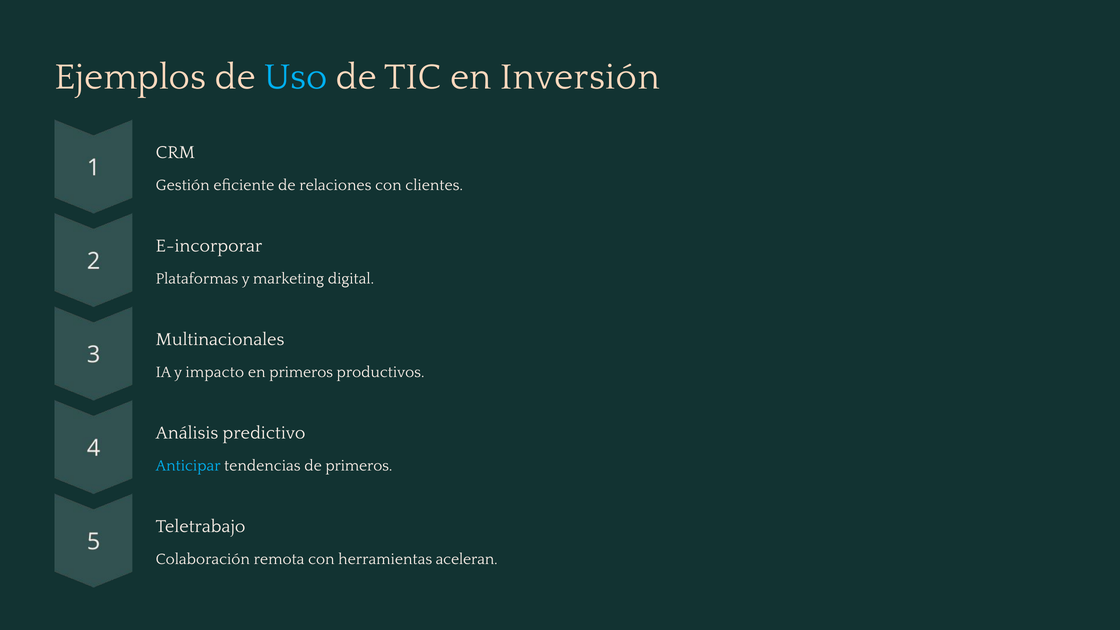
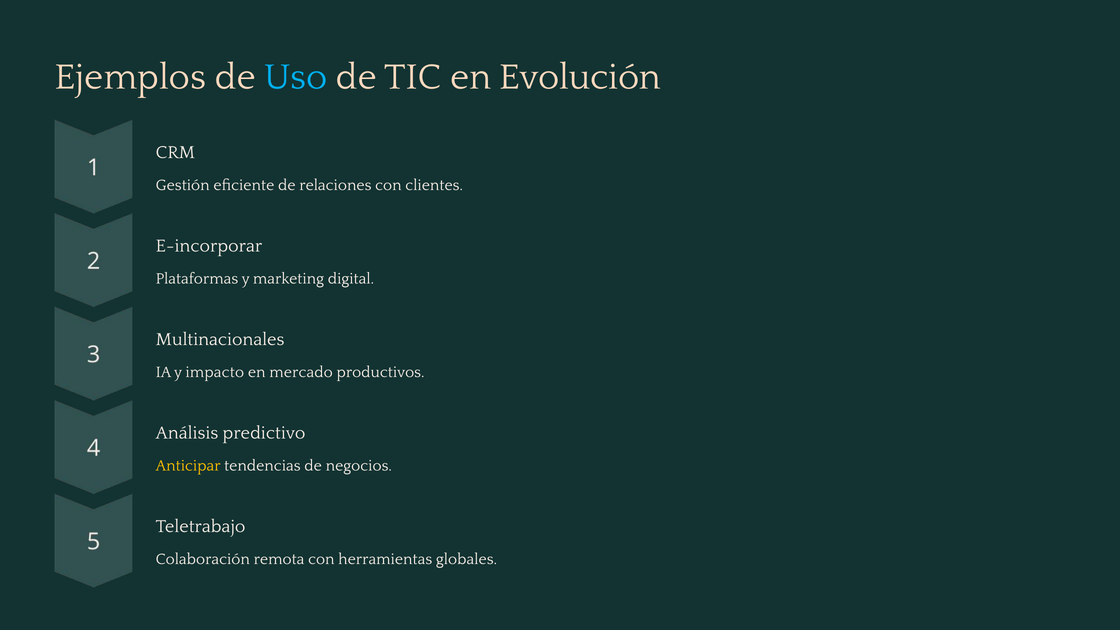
Inversión: Inversión -> Evolución (580, 77)
en primeros: primeros -> mercado (301, 372)
Anticipar colour: light blue -> yellow (188, 465)
de primeros: primeros -> negocios (359, 465)
aceleran: aceleran -> globales (467, 559)
